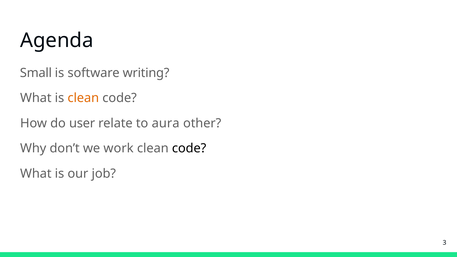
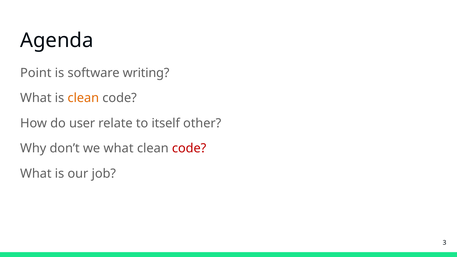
Small: Small -> Point (36, 73)
aura: aura -> itself (166, 123)
we work: work -> what (119, 148)
code colour: black -> red (189, 148)
